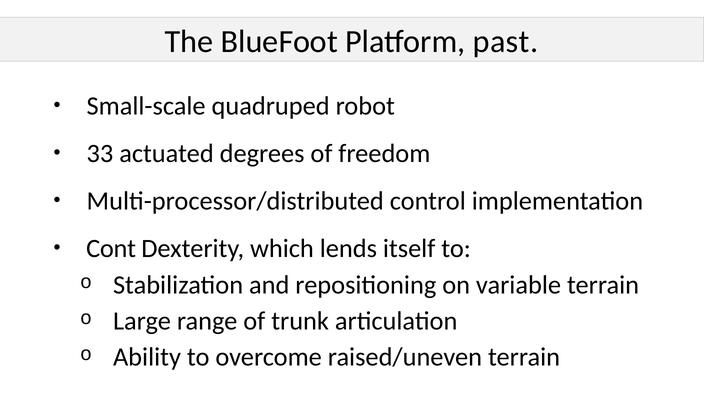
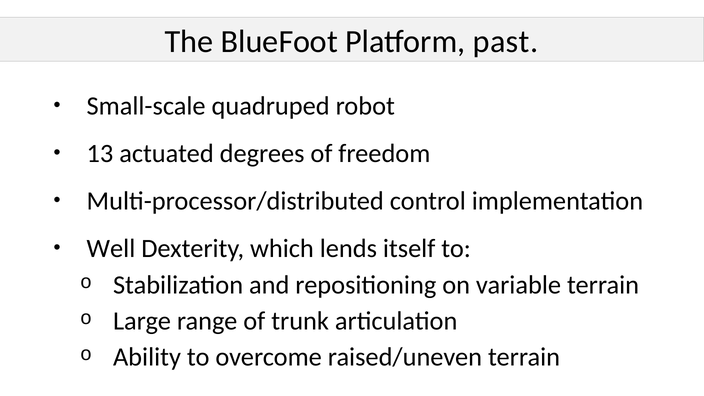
33: 33 -> 13 (100, 154)
Cont: Cont -> Well (111, 249)
